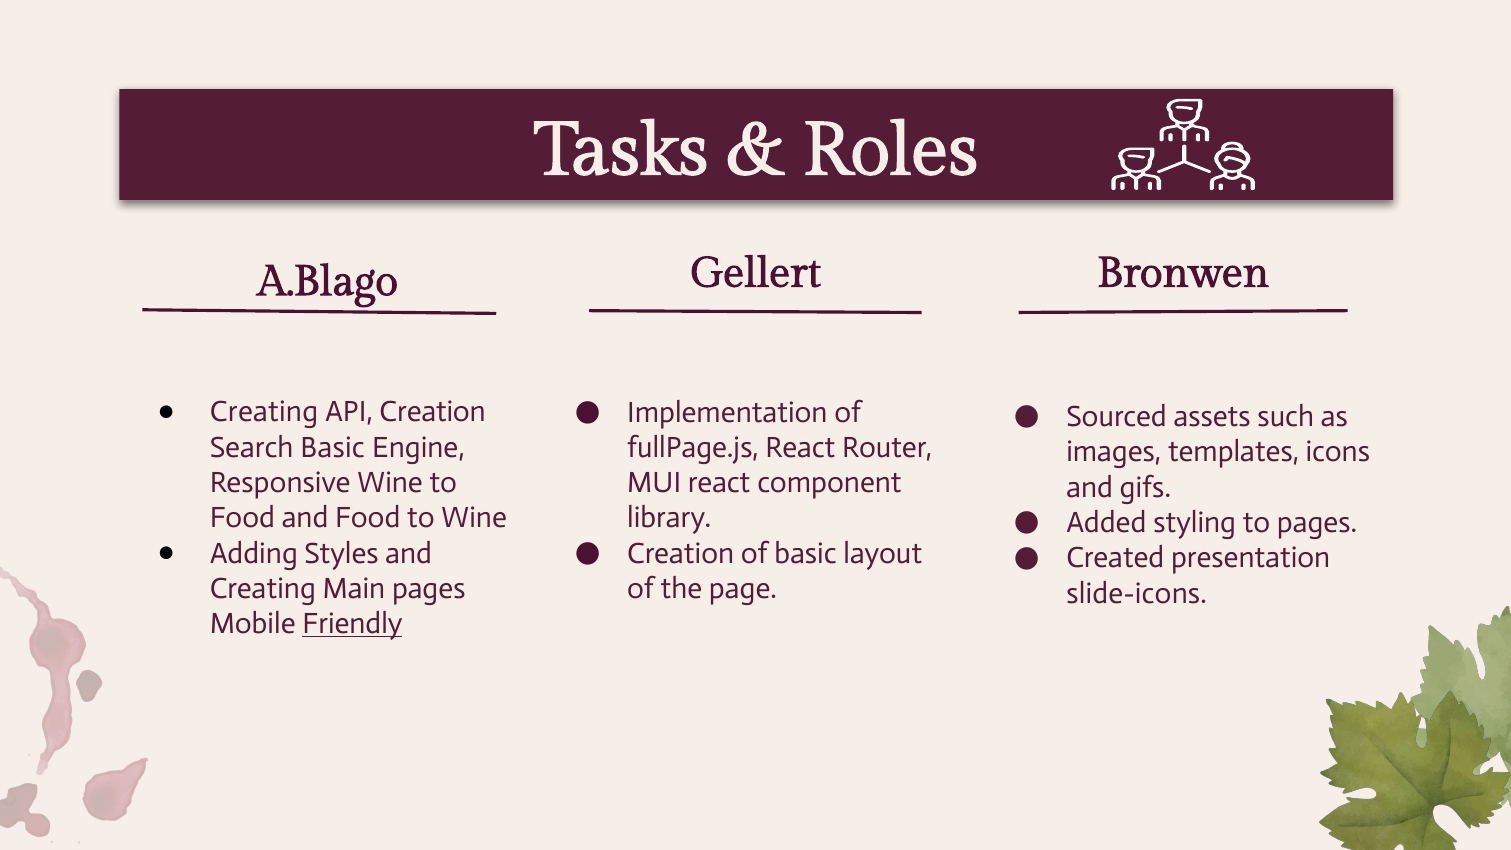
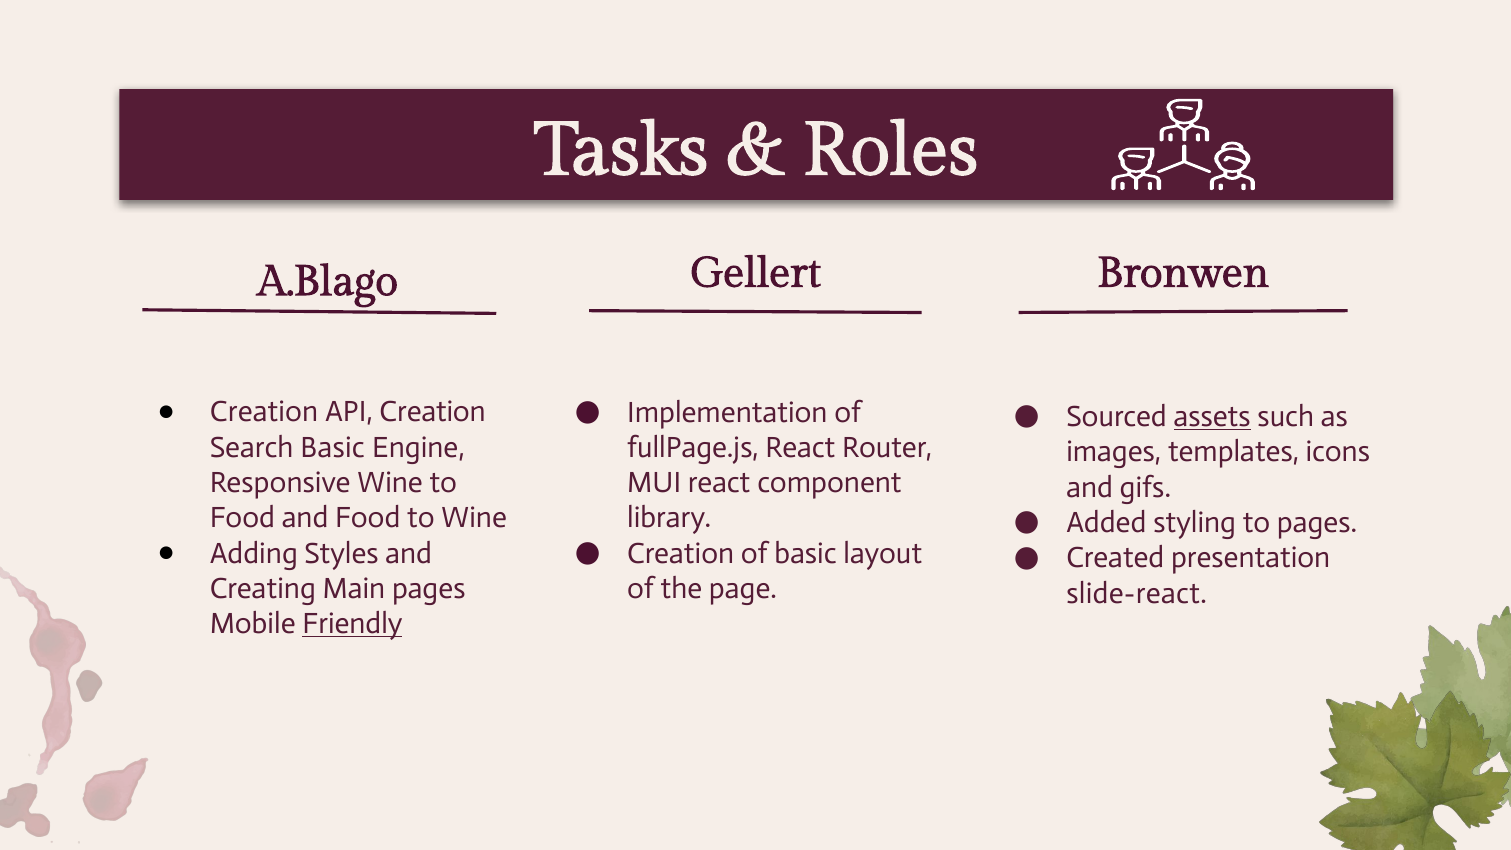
Creating: Creating -> Creation (264, 412)
assets underline: none -> present (1212, 417)
slide-icons: slide-icons -> slide-react (1137, 593)
